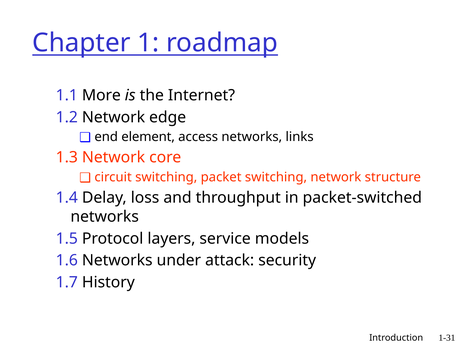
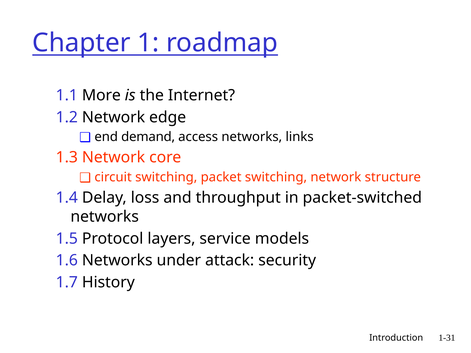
element: element -> demand (148, 137)
